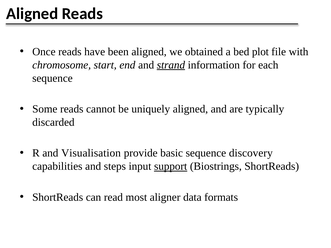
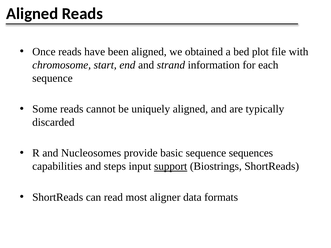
strand underline: present -> none (171, 65)
Visualisation: Visualisation -> Nucleosomes (91, 153)
discovery: discovery -> sequences (251, 153)
